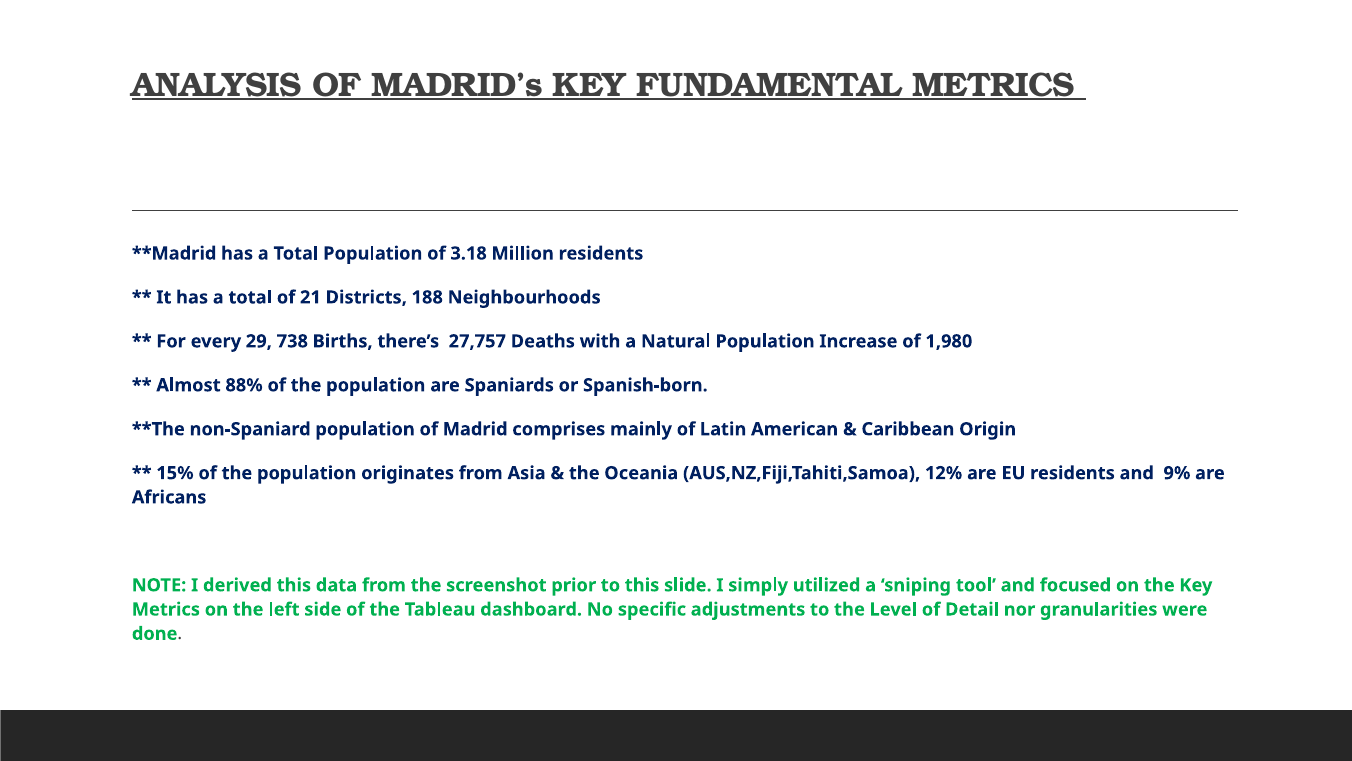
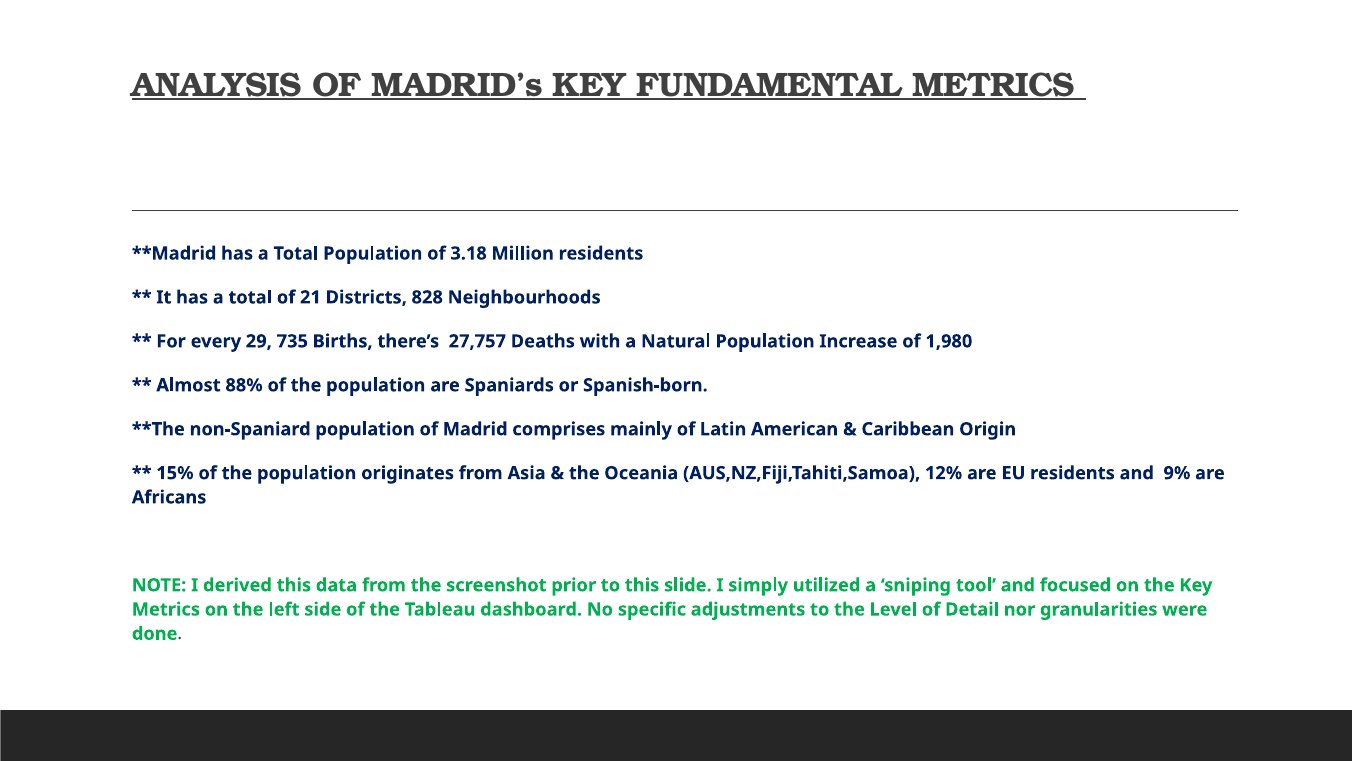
188: 188 -> 828 (427, 297)
738: 738 -> 735 (292, 341)
